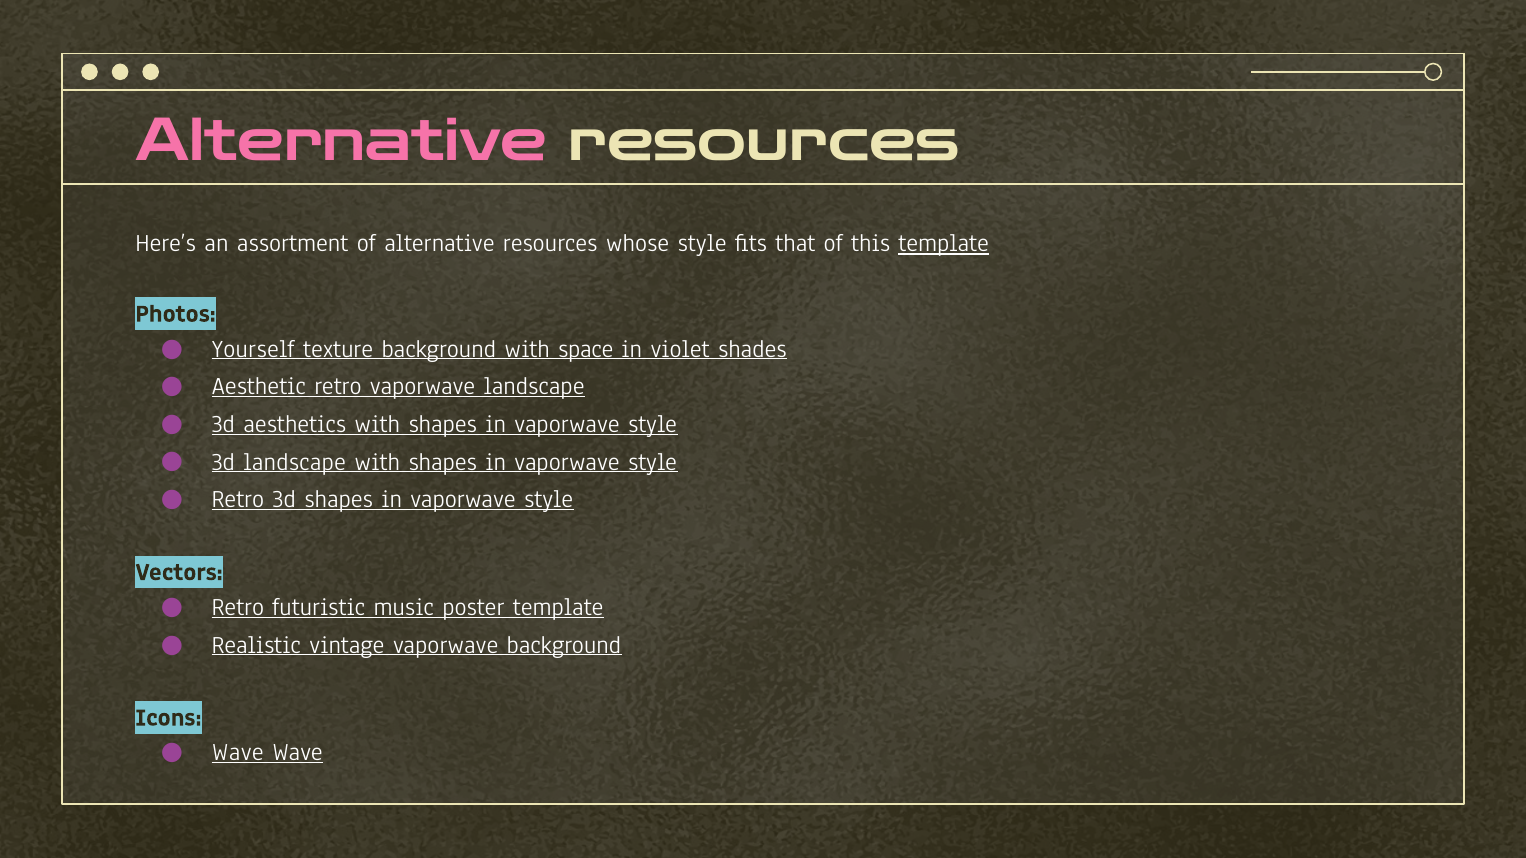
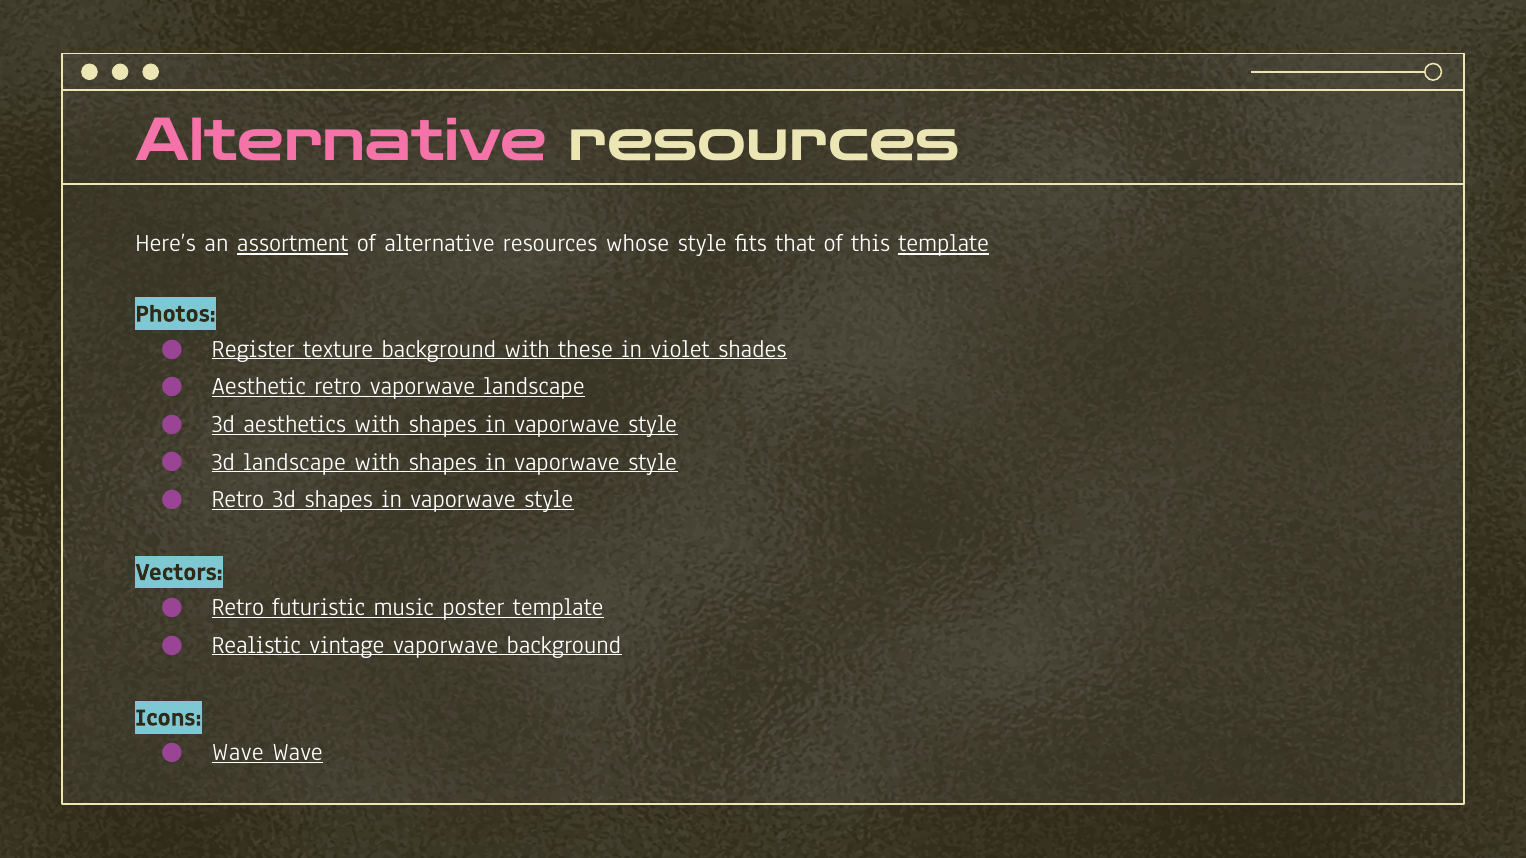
assortment underline: none -> present (293, 243)
Yourself: Yourself -> Register (253, 349)
space: space -> these (586, 349)
